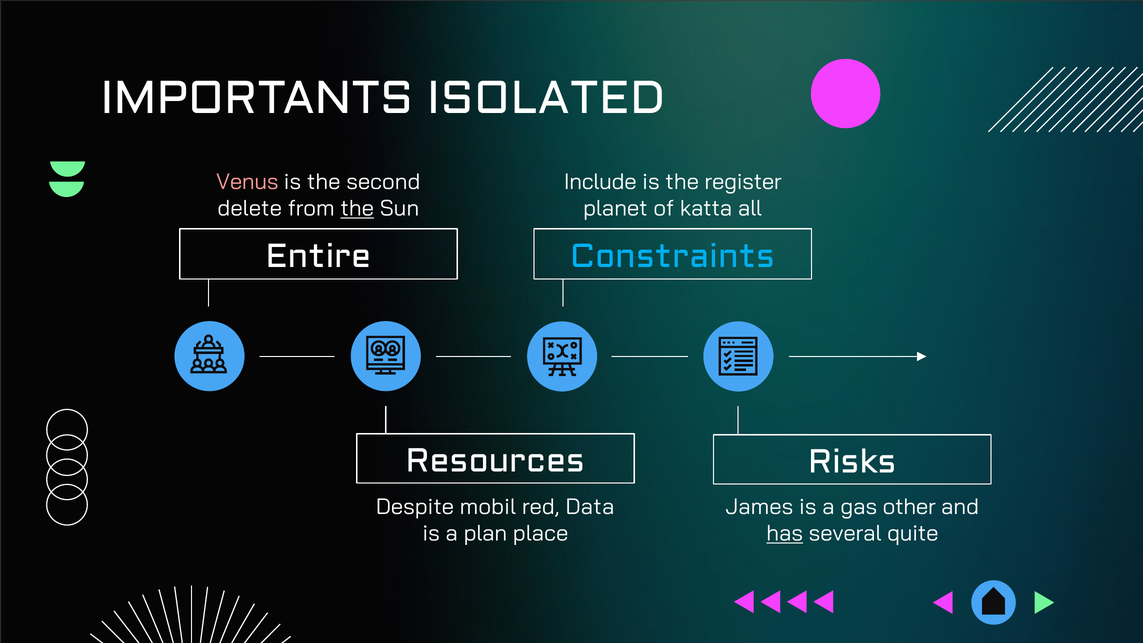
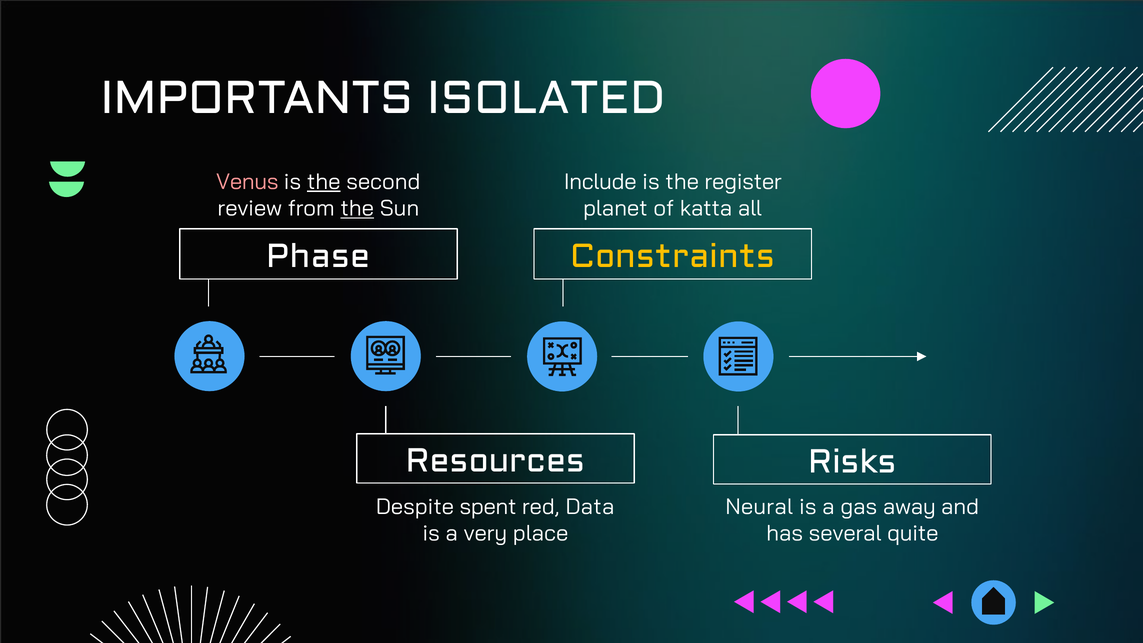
the underline: none -> present (324, 182)
delete: delete -> review (250, 208)
Entire: Entire -> Phase (318, 256)
Constraints colour: light blue -> yellow (673, 256)
mobil: mobil -> spent (488, 507)
James: James -> Neural (759, 507)
other: other -> away (909, 507)
plan: plan -> very (485, 533)
has underline: present -> none (785, 533)
